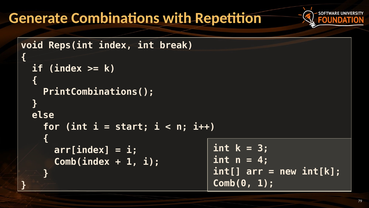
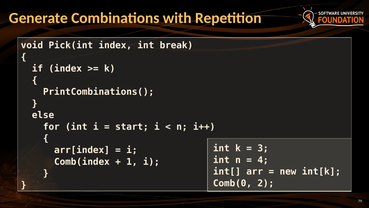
Reps(int: Reps(int -> Pick(int (71, 45)
Comb(0 1: 1 -> 2 (266, 183)
